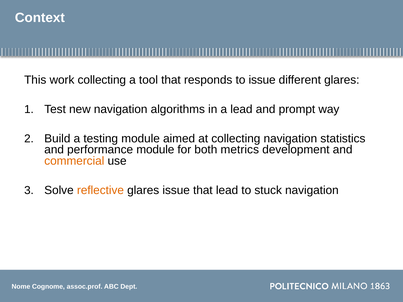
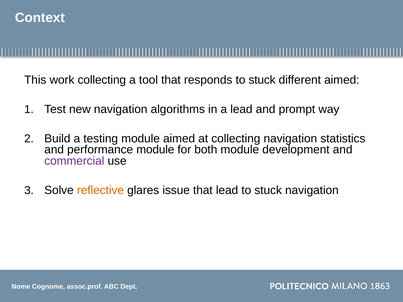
responds to issue: issue -> stuck (262, 80)
different glares: glares -> aimed (342, 80)
both metrics: metrics -> module (240, 150)
commercial colour: orange -> purple (74, 161)
